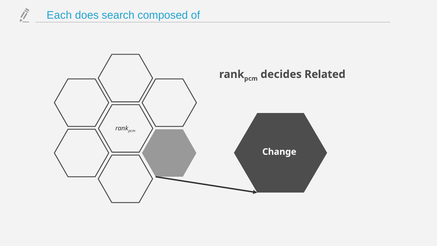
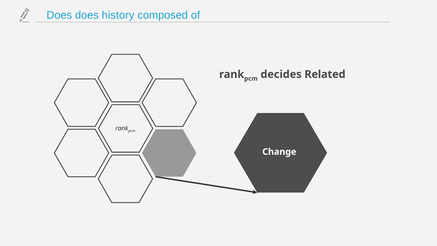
Each: Each -> Does (59, 15)
search: search -> history (118, 15)
